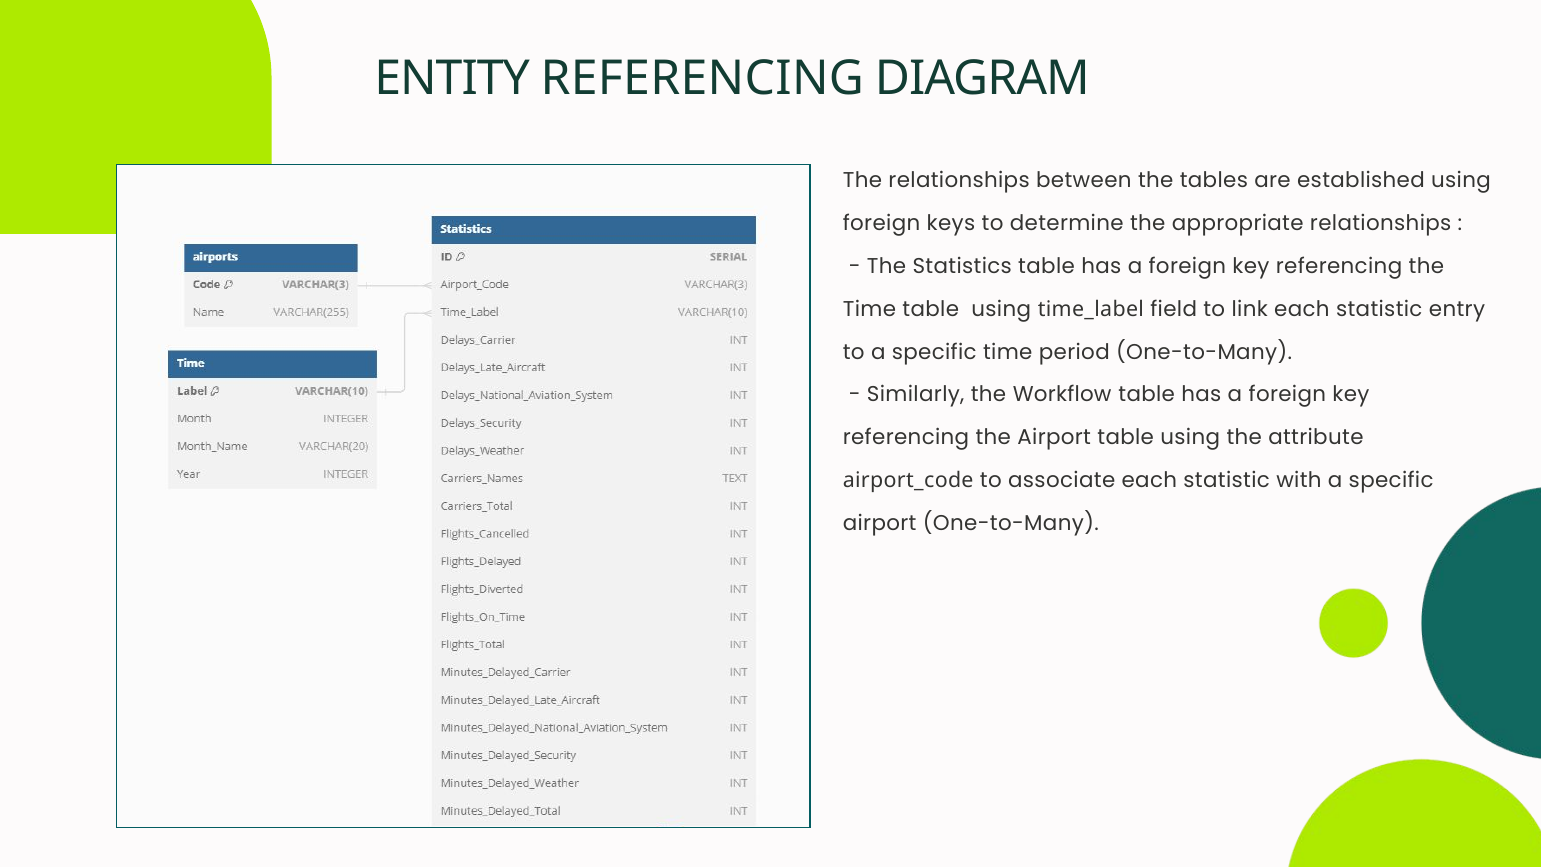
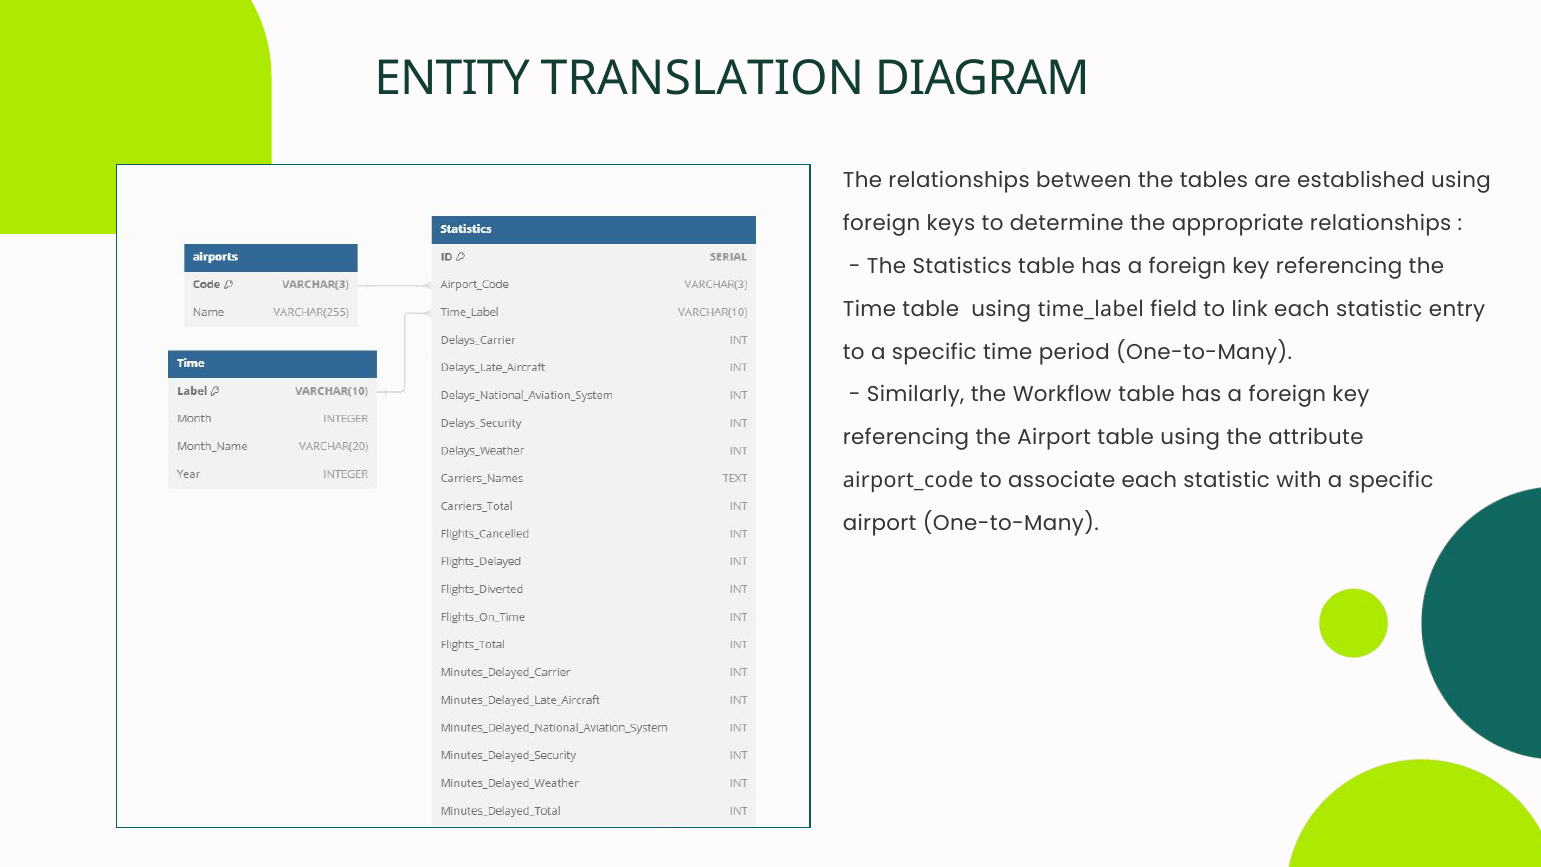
ENTITY REFERENCING: REFERENCING -> TRANSLATION (702, 79)
